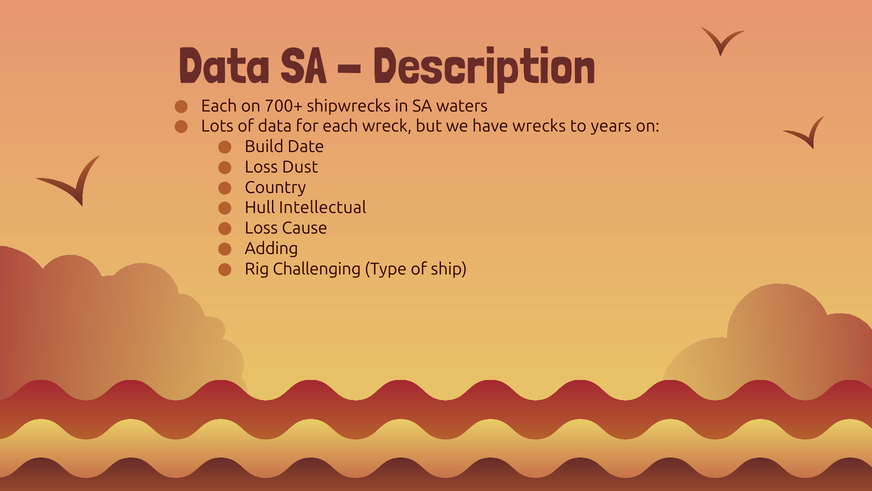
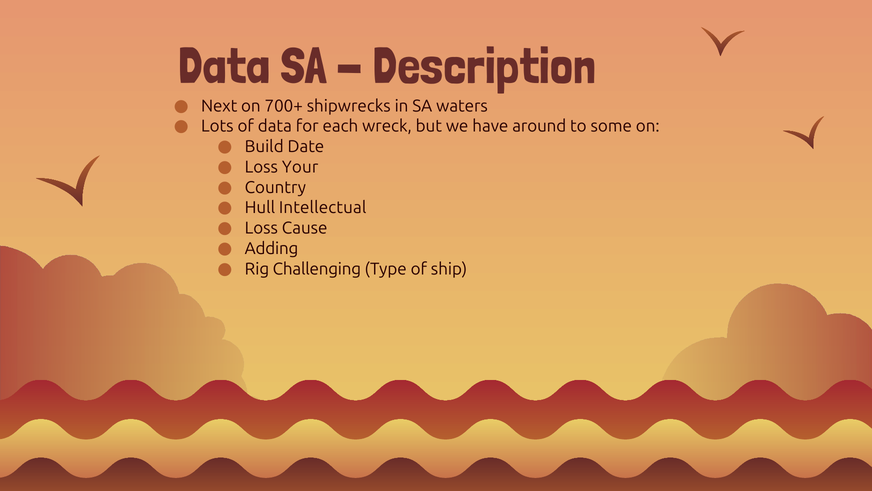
Each: Each -> Next (219, 106)
wrecks: wrecks -> around (539, 126)
years: years -> some (611, 126)
Dust: Dust -> Your (300, 167)
